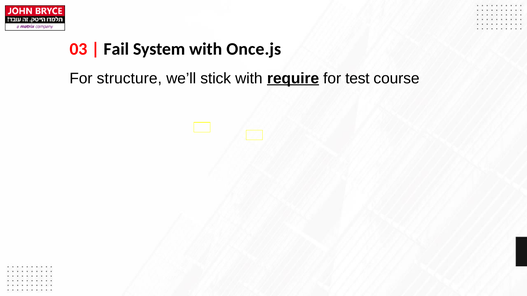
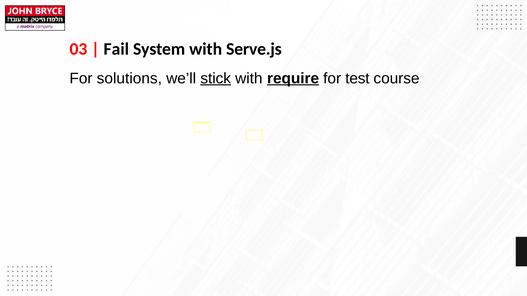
Once.js: Once.js -> Serve.js (254, 49)
structure: structure -> solutions (129, 78)
stick underline: none -> present (216, 78)
